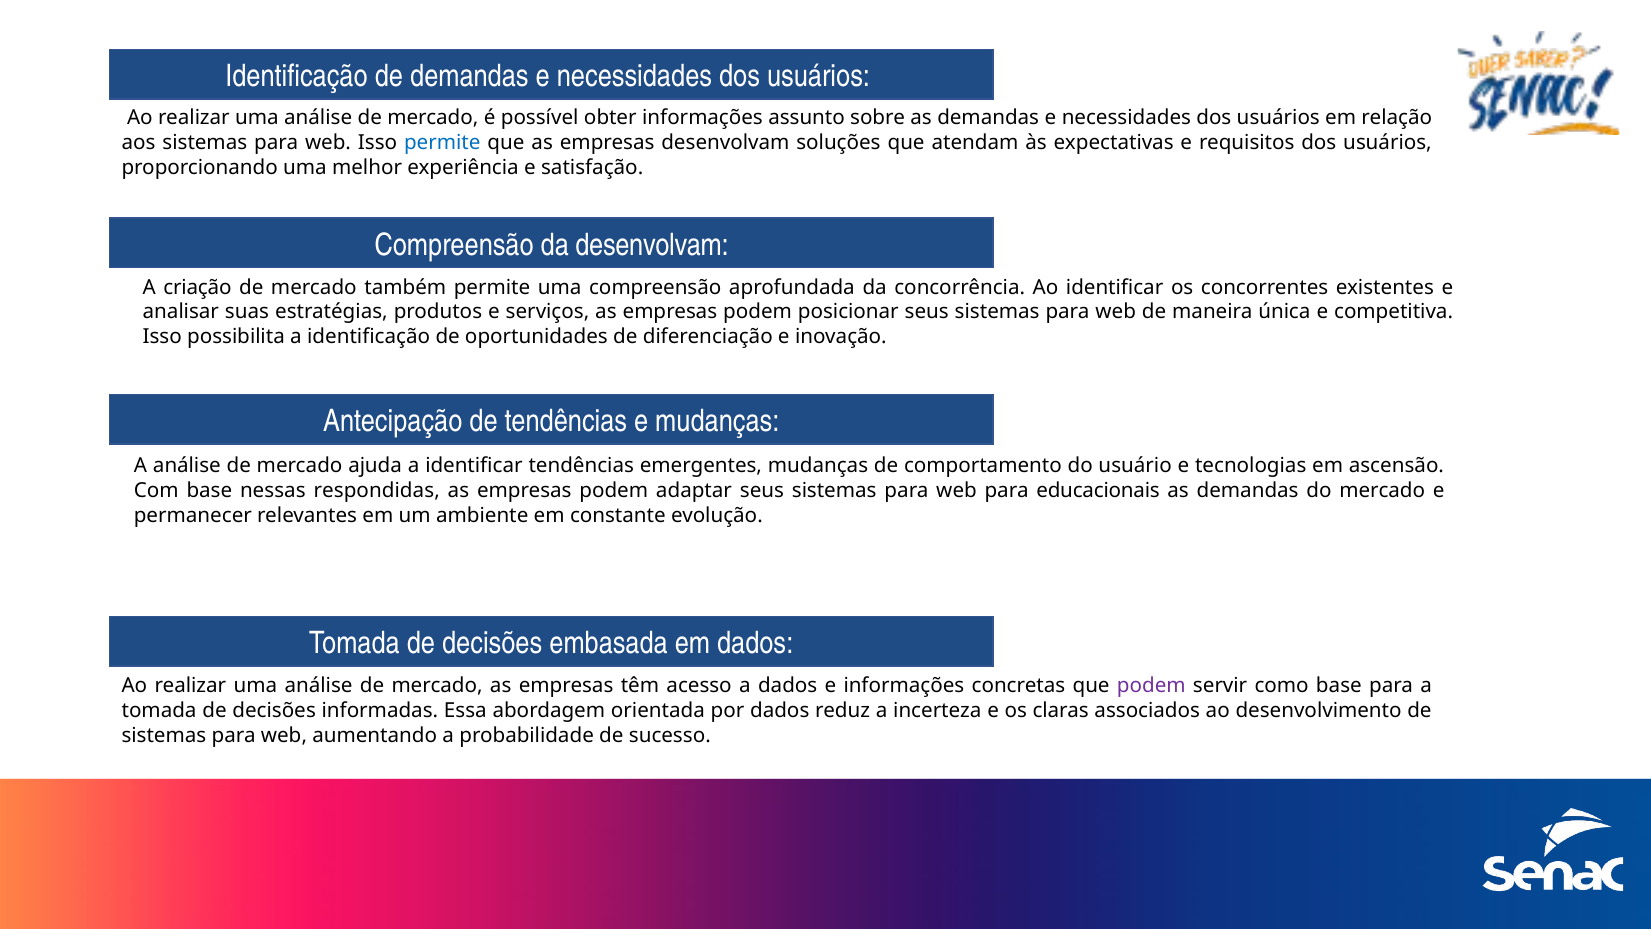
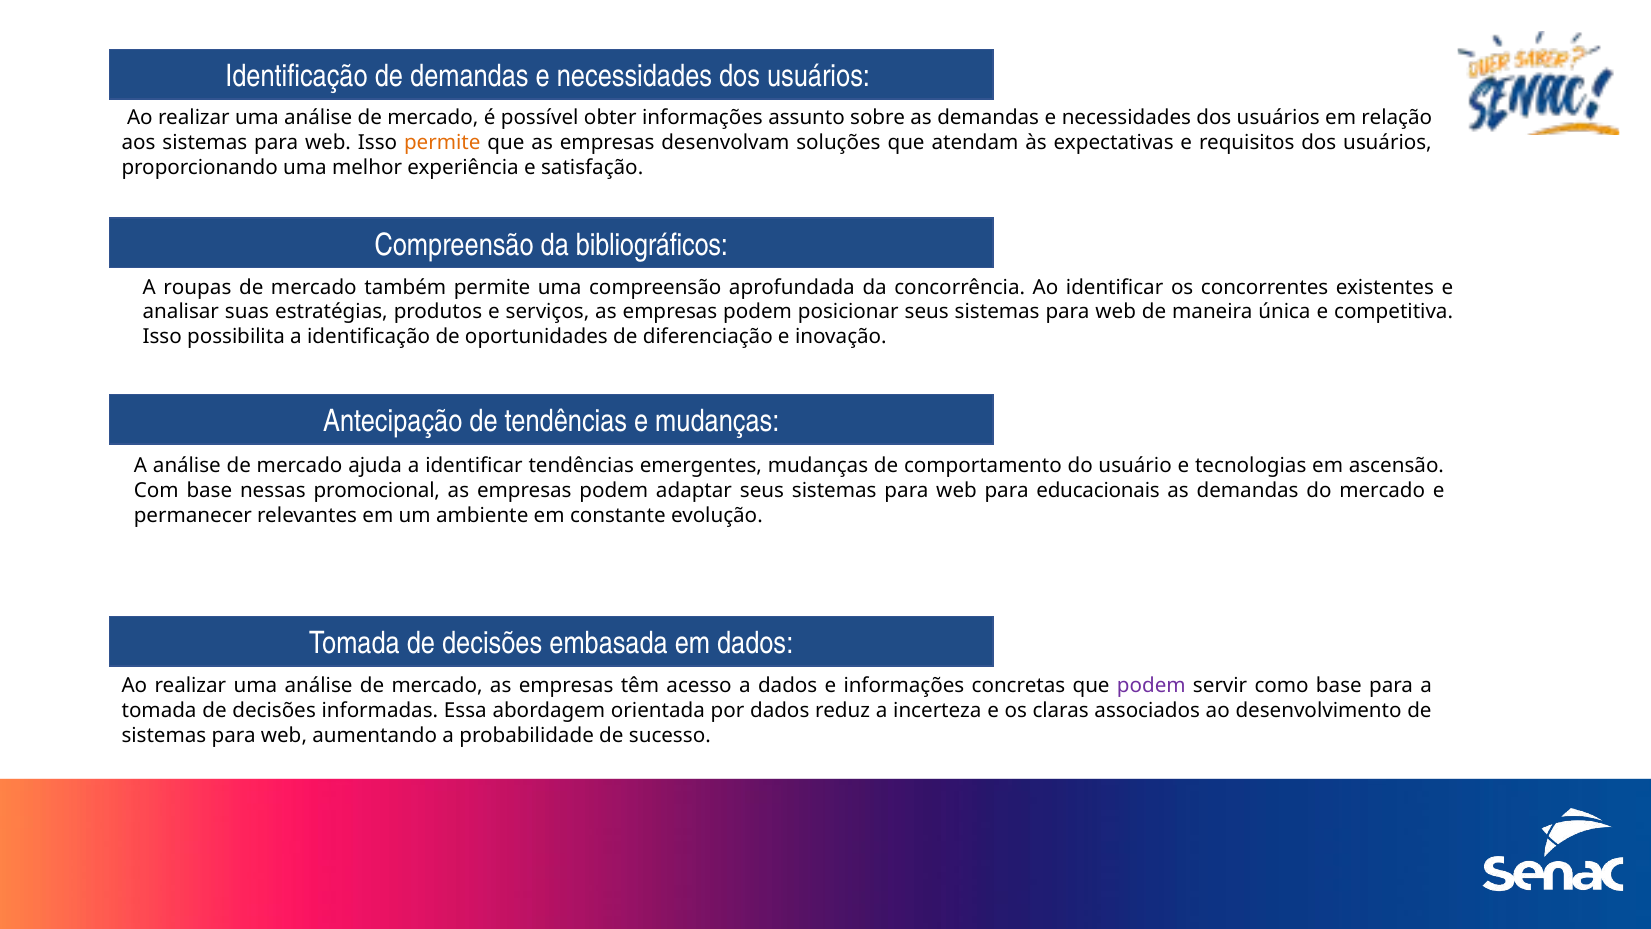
permite colour: blue -> orange (442, 143)
da desenvolvam: desenvolvam -> bibliográficos (652, 245)
criação: criação -> roupas (197, 287)
respondidas: respondidas -> promocional (377, 490)
